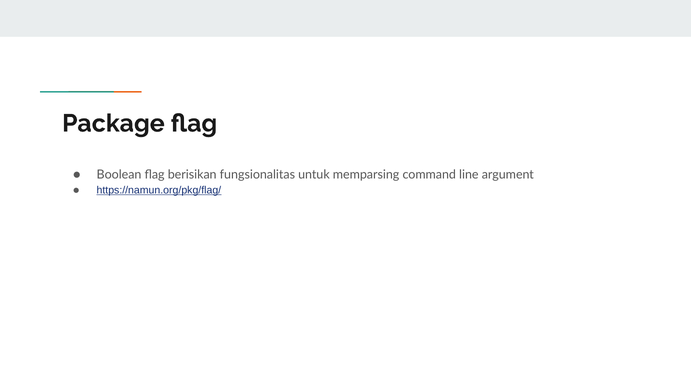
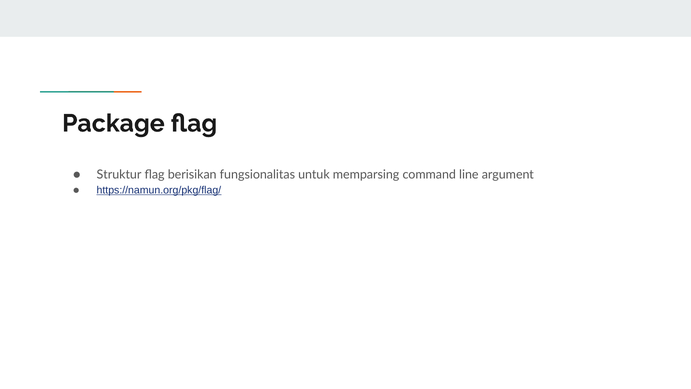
Boolean: Boolean -> Struktur (119, 175)
